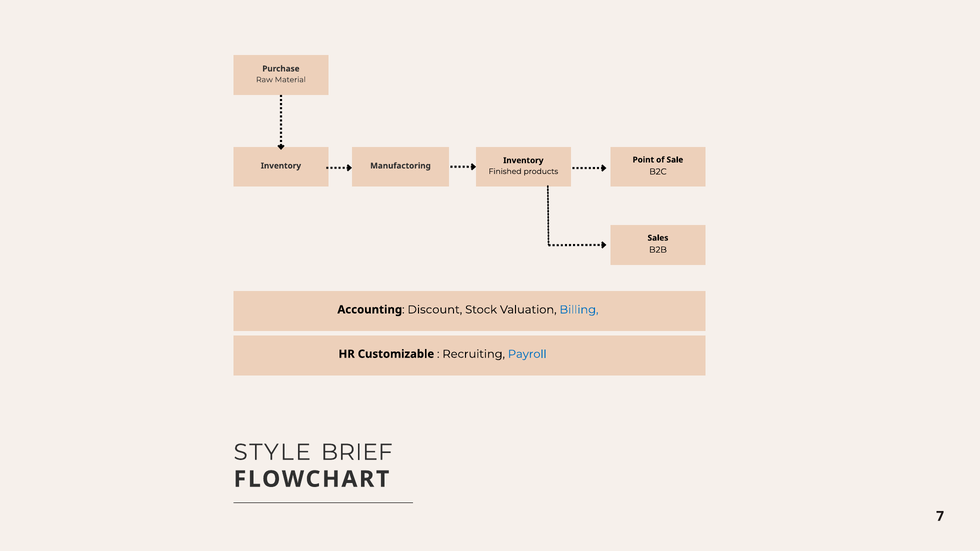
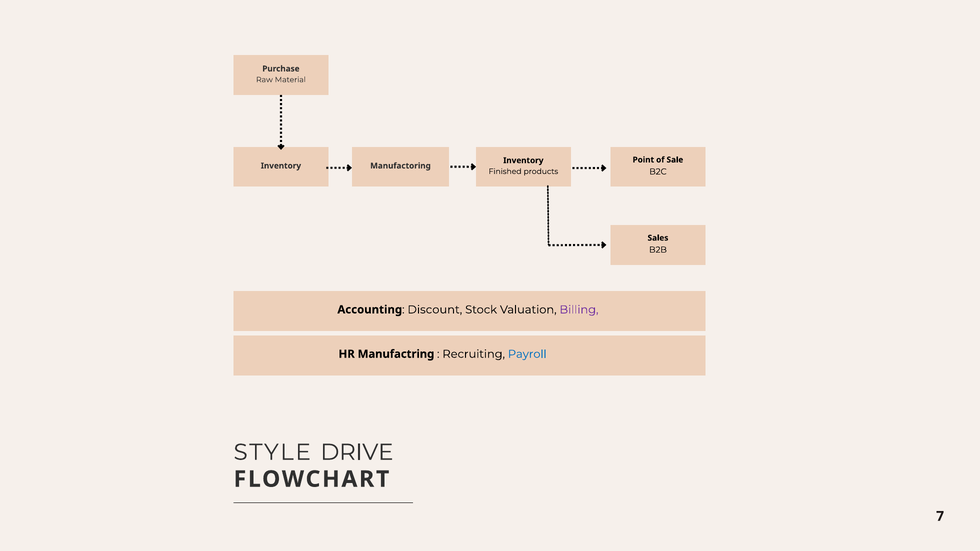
Billing colour: blue -> purple (579, 310)
Customizable: Customizable -> Manufactring (396, 354)
BRIEF: BRIEF -> DRIVE (357, 452)
